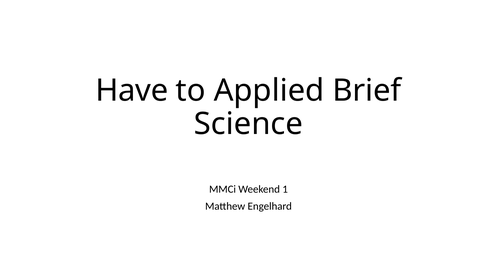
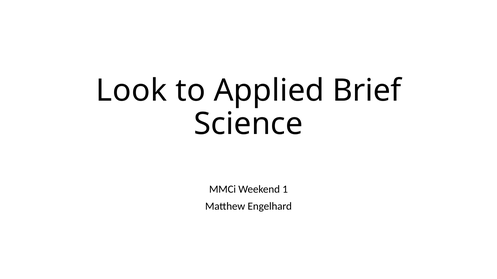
Have: Have -> Look (131, 91)
